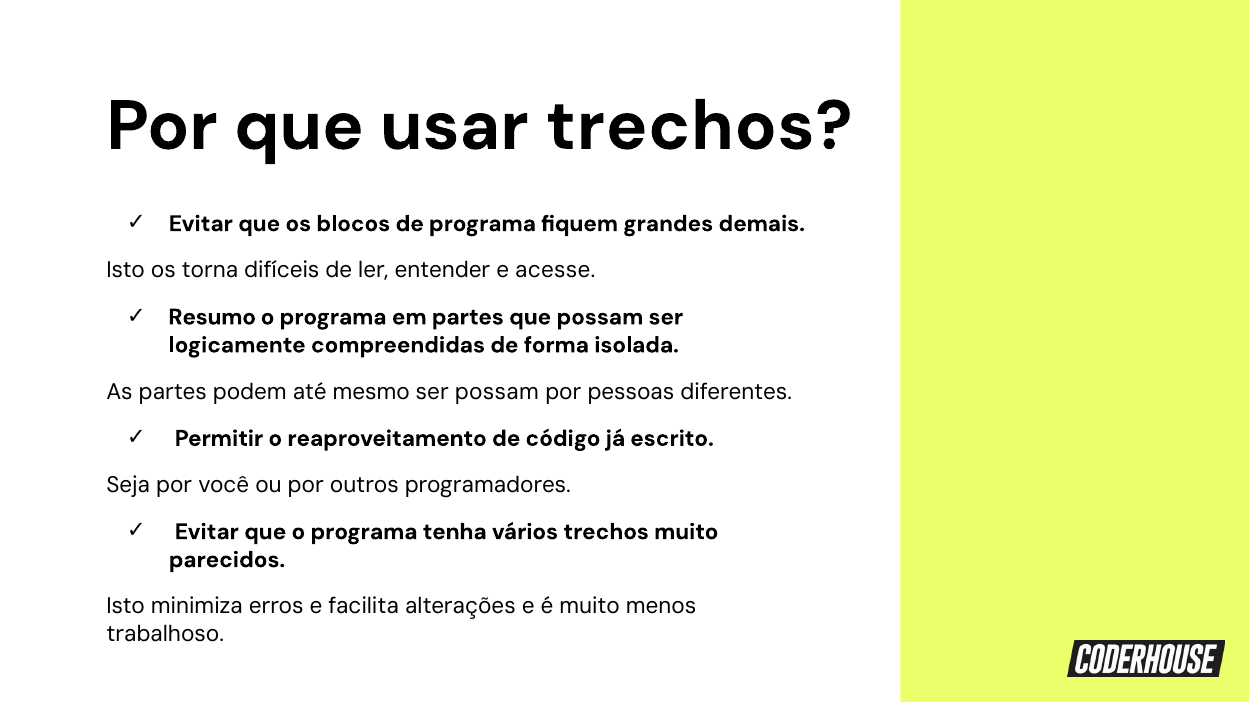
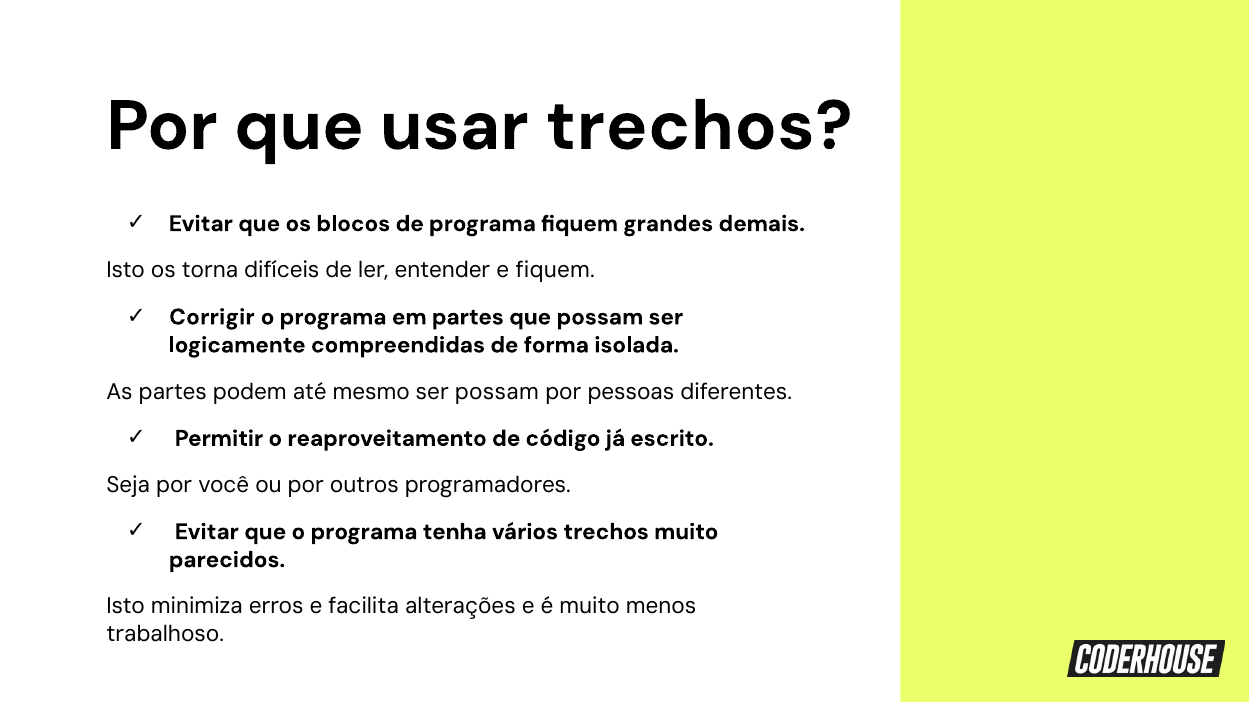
e acesse: acesse -> fiquem (555, 271)
Resumo: Resumo -> Corrigir (212, 317)
